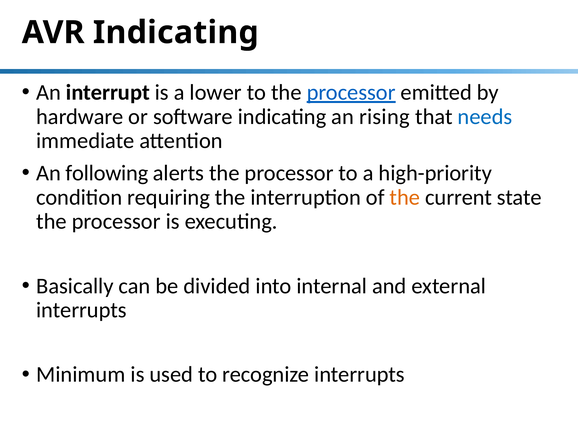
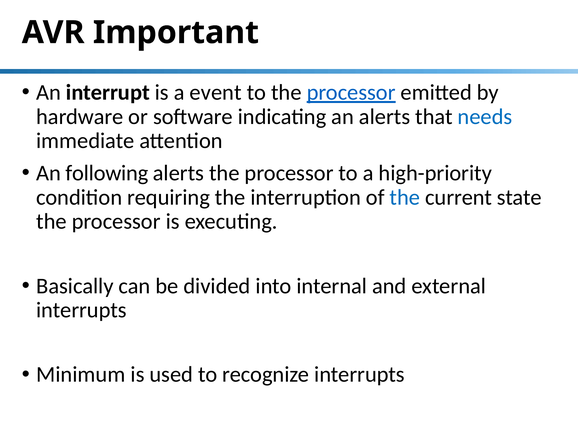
AVR Indicating: Indicating -> Important (176, 33)
lower: lower -> event (216, 92)
an rising: rising -> alerts (385, 117)
the colour: orange -> blue (405, 198)
